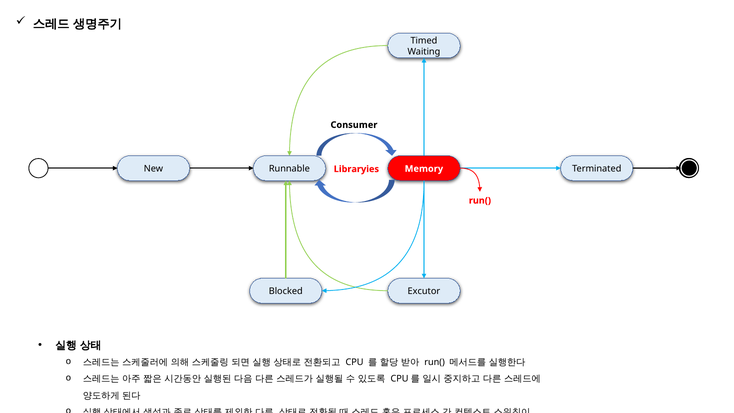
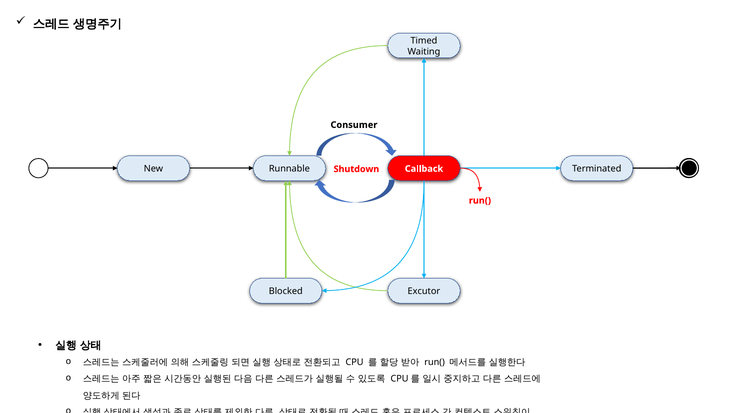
Memory: Memory -> Callback (424, 169)
Libraryies: Libraryies -> Shutdown (356, 169)
